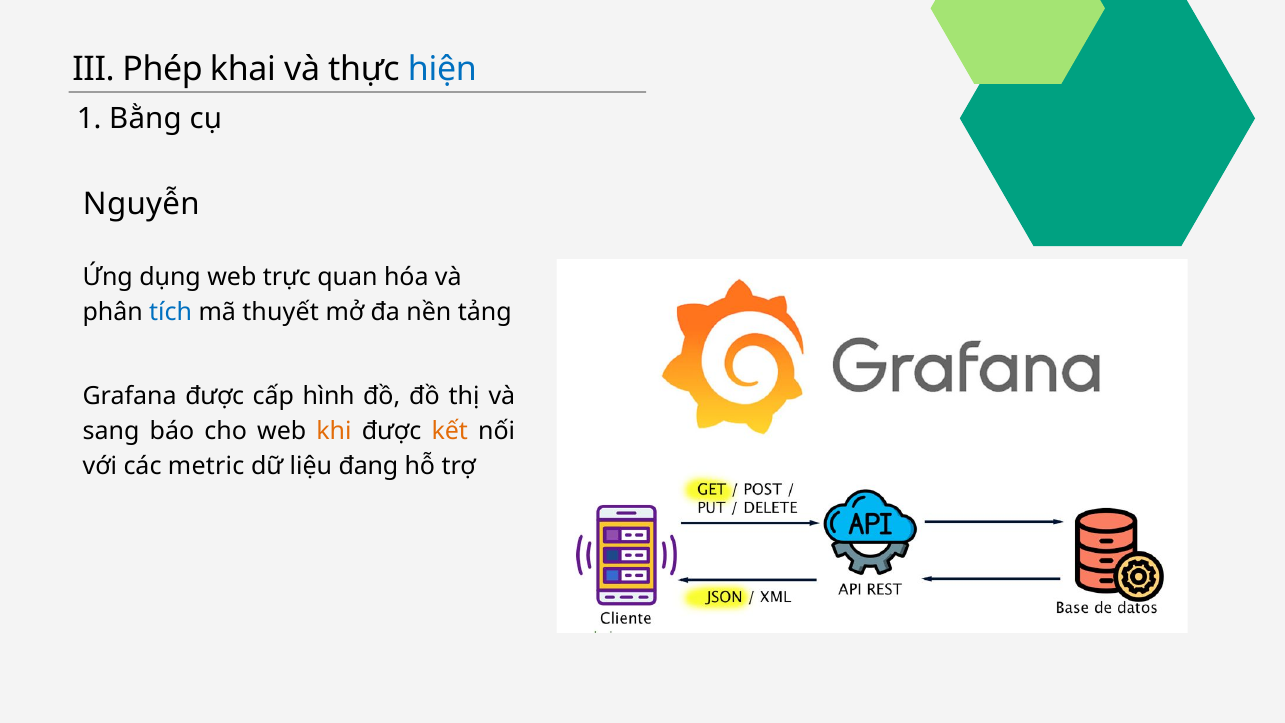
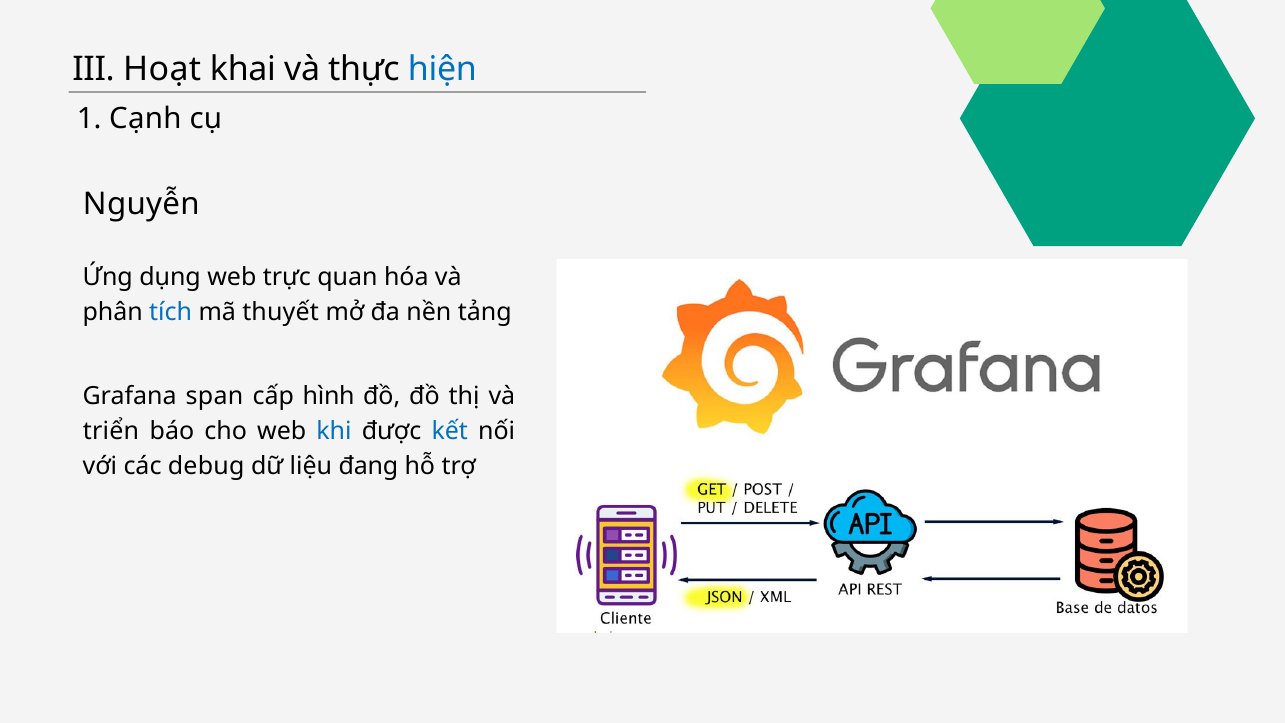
Phép: Phép -> Hoạt (162, 70)
Bằng: Bằng -> Cạnh (145, 119)
Grafana được: được -> span (214, 396)
sang: sang -> triển (111, 431)
khi colour: orange -> blue (334, 431)
kết colour: orange -> blue (450, 431)
metric: metric -> debug (206, 466)
